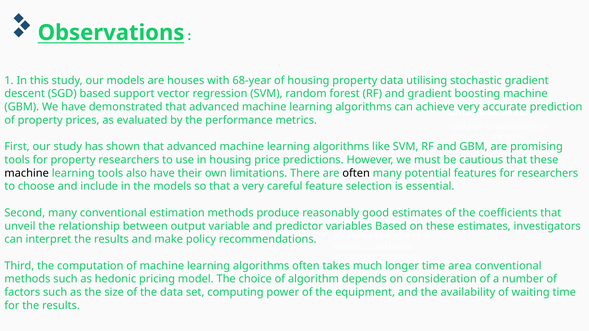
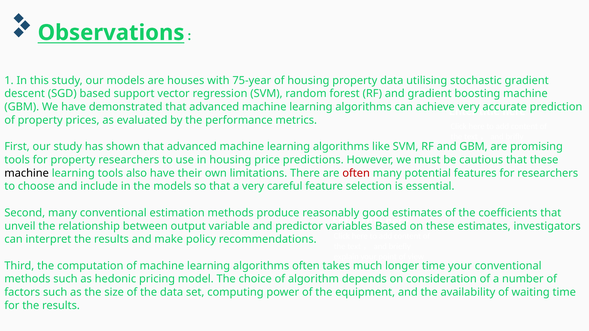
68-year: 68-year -> 75-year (252, 80)
often colour: black -> red (356, 173)
time area: area -> your (460, 266)
